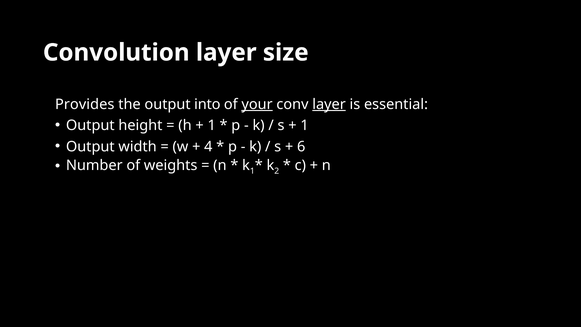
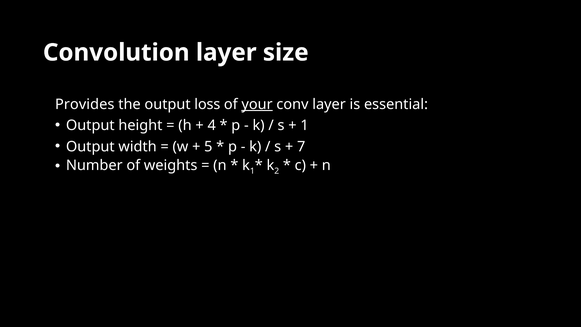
into: into -> loss (207, 104)
layer underline: present -> none (329, 104)
1: 1 -> 4 (212, 125)
4: 4 -> 5 (208, 147)
6: 6 -> 7 (301, 147)
